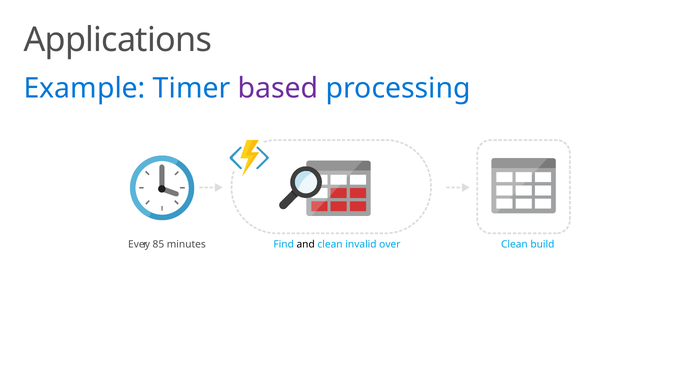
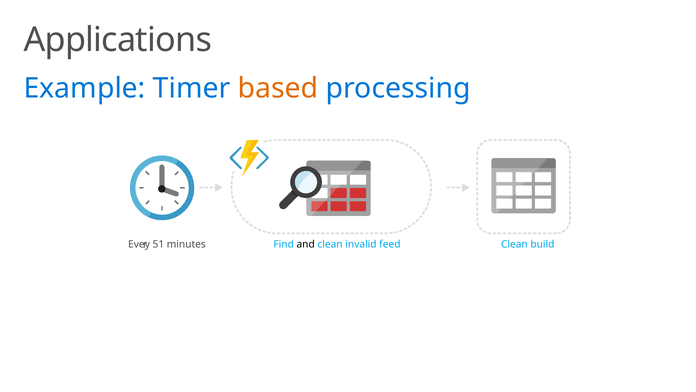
based colour: purple -> orange (278, 88)
85: 85 -> 51 (158, 244)
over: over -> feed (390, 244)
